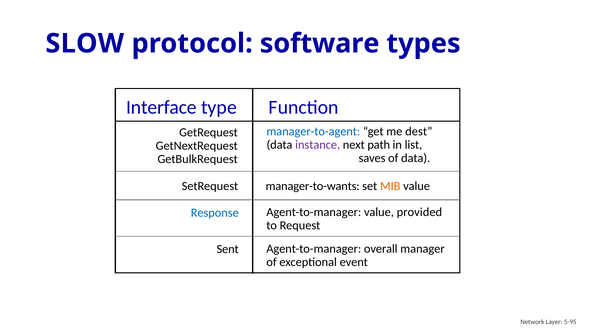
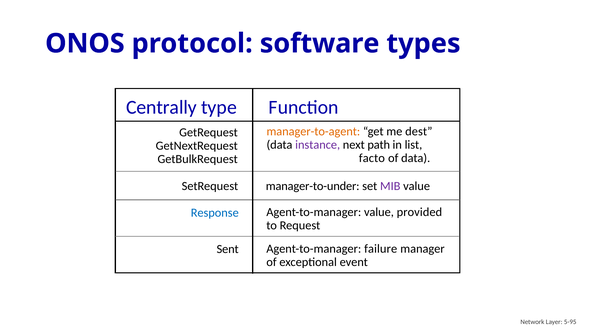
SLOW: SLOW -> ONOS (85, 43)
Interface: Interface -> Centrally (161, 107)
manager-to-agent colour: blue -> orange (313, 132)
saves: saves -> facto (372, 158)
manager-to-wants: manager-to-wants -> manager-to-under (313, 186)
MIB colour: orange -> purple (390, 186)
overall: overall -> failure (381, 249)
